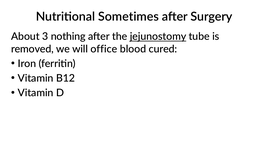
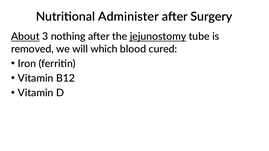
Sometimes: Sometimes -> Administer (128, 17)
About underline: none -> present (25, 37)
office: office -> which (104, 49)
